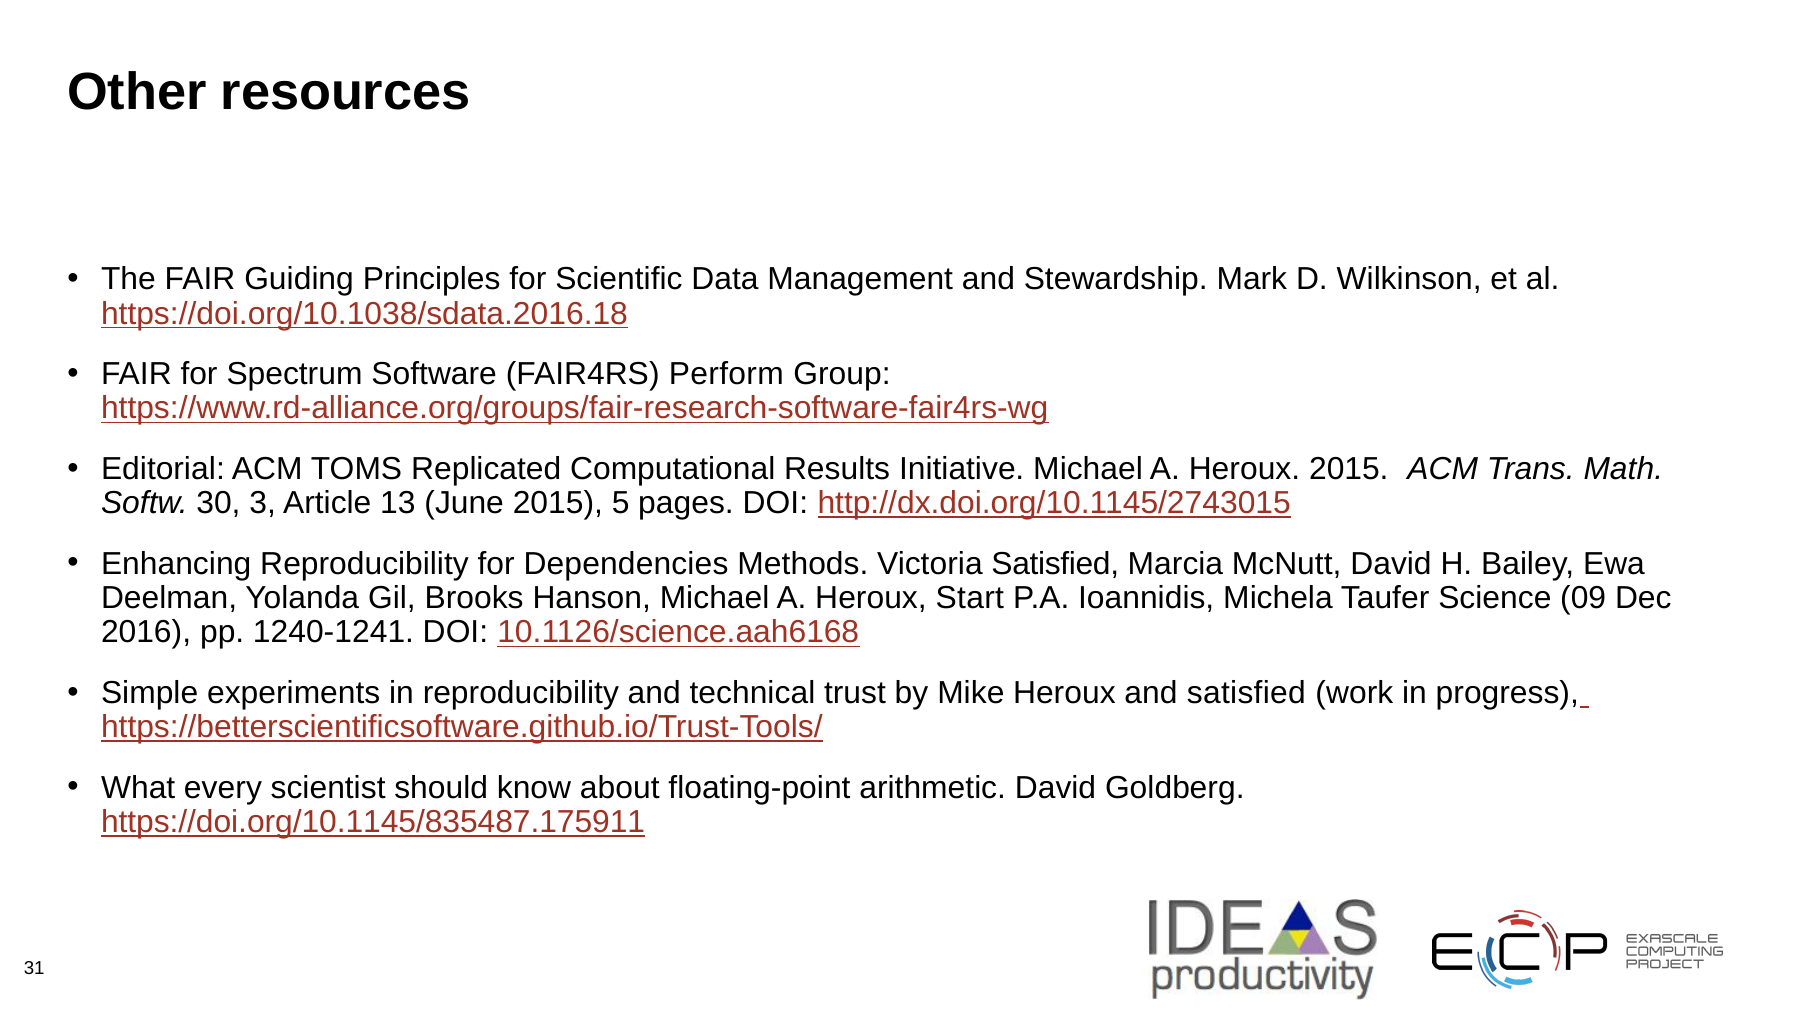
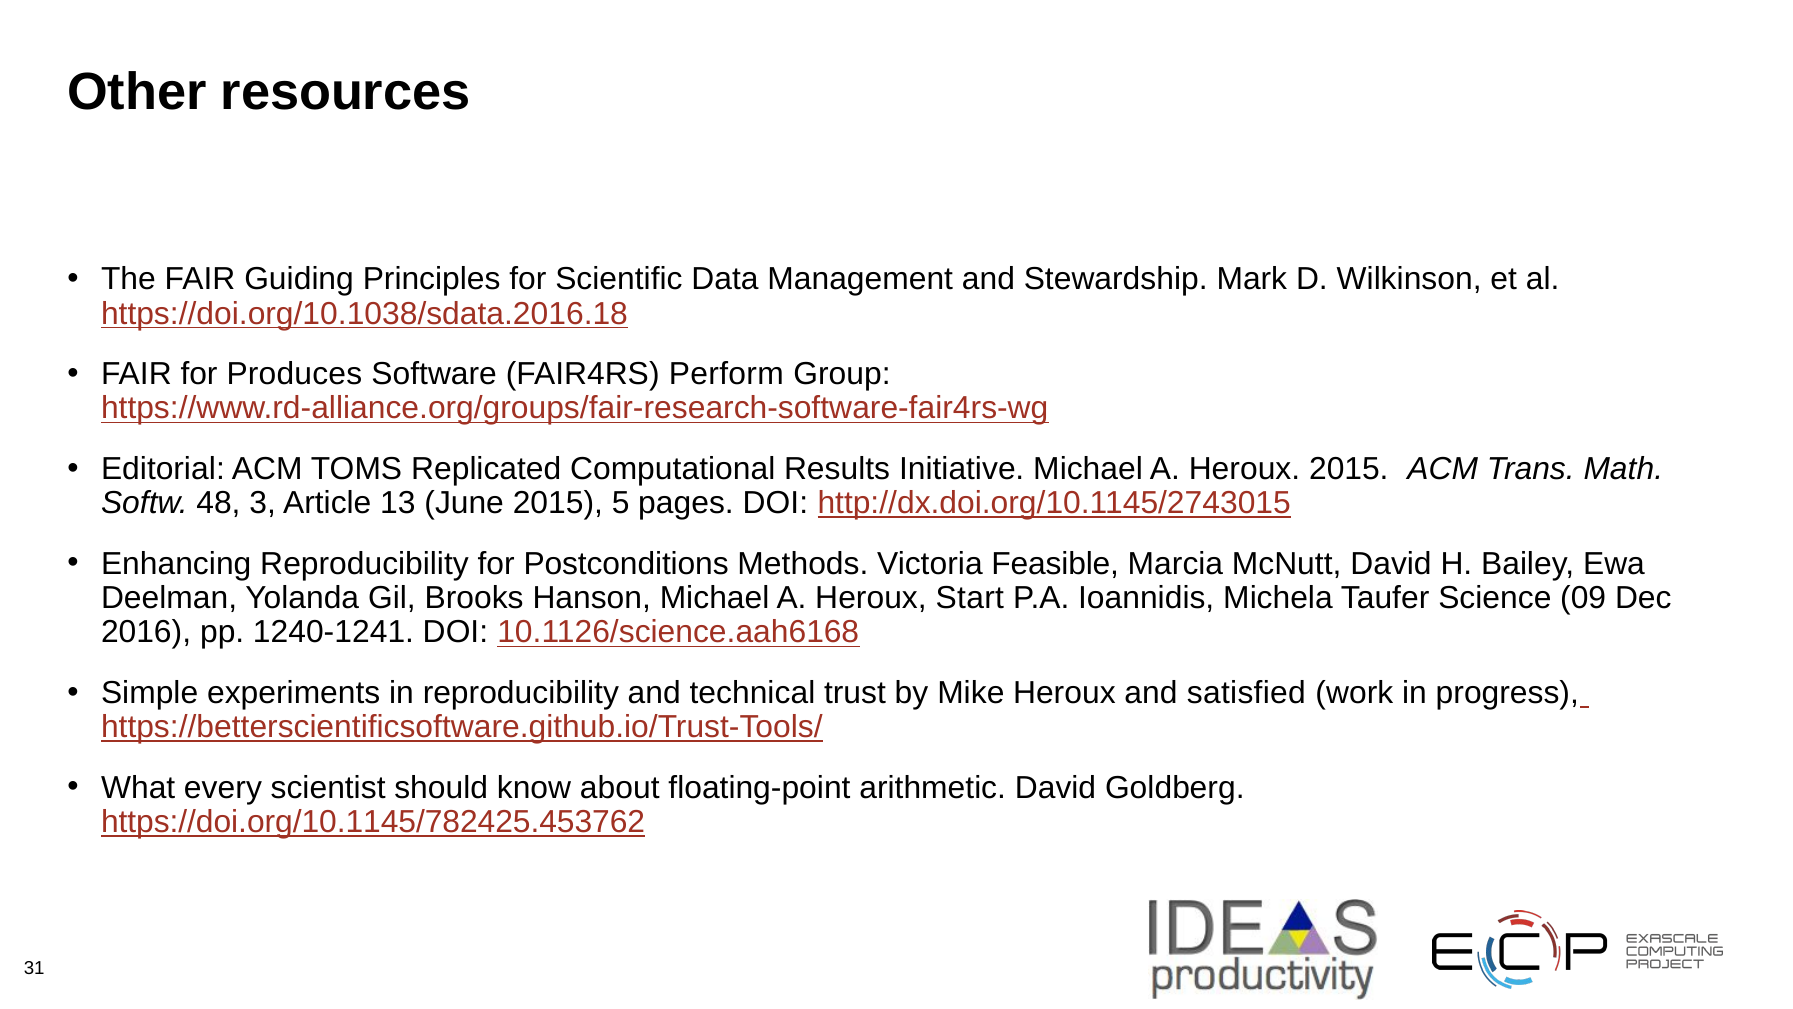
Spectrum: Spectrum -> Produces (294, 374)
30: 30 -> 48 (218, 503)
Dependencies: Dependencies -> Postconditions (626, 564)
Victoria Satisfied: Satisfied -> Feasible (1055, 564)
https://doi.org/10.1145/835487.175911: https://doi.org/10.1145/835487.175911 -> https://doi.org/10.1145/782425.453762 (373, 822)
